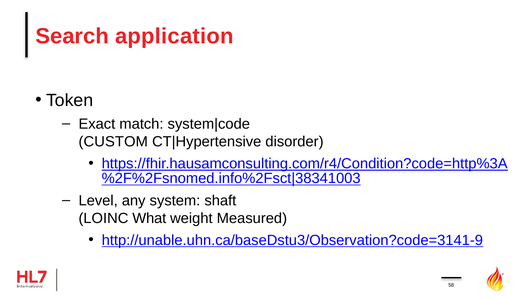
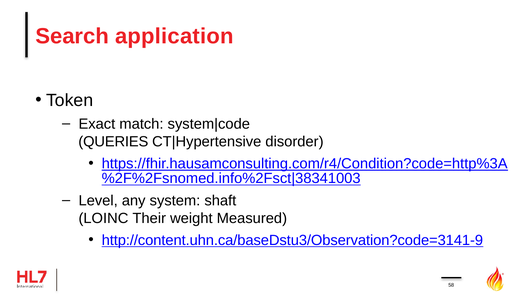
CUSTOM: CUSTOM -> QUERIES (113, 141)
What: What -> Their (149, 218)
http://unable.uhn.ca/baseDstu3/Observation?code=3141-9: http://unable.uhn.ca/baseDstu3/Observation?code=3141-9 -> http://content.uhn.ca/baseDstu3/Observation?code=3141-9 (292, 240)
